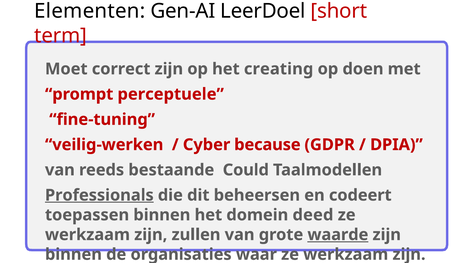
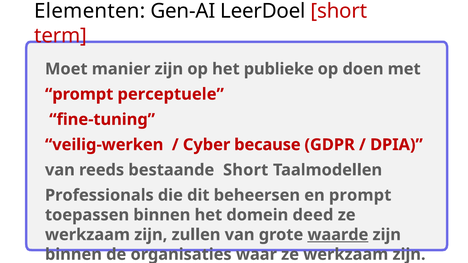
correct: correct -> manier (121, 69)
creating: creating -> publieke (279, 69)
bestaande Could: Could -> Short (246, 170)
Professionals underline: present -> none (99, 195)
en codeert: codeert -> prompt (360, 195)
